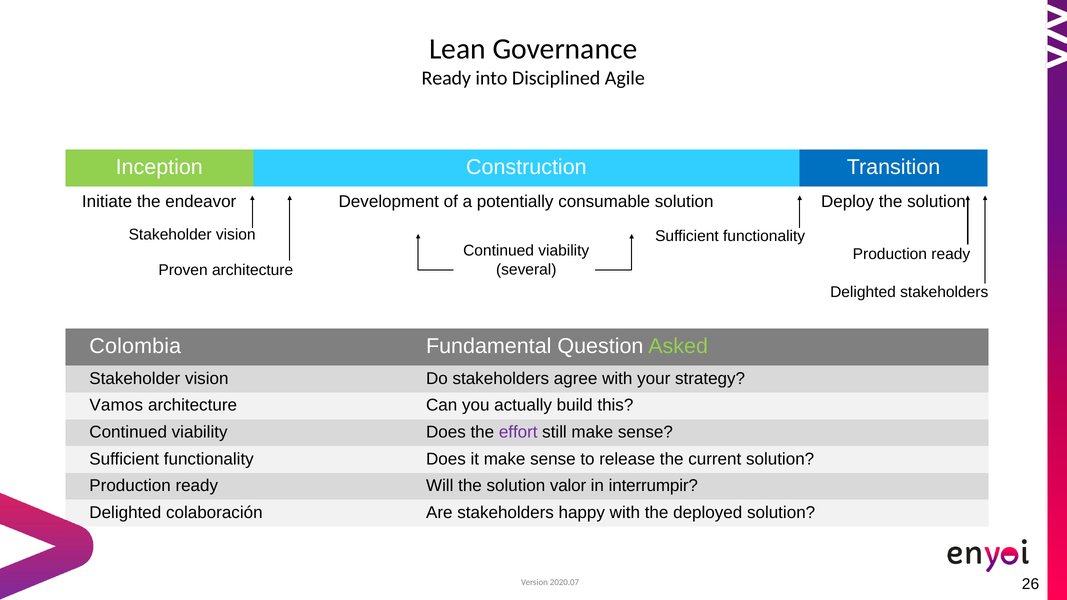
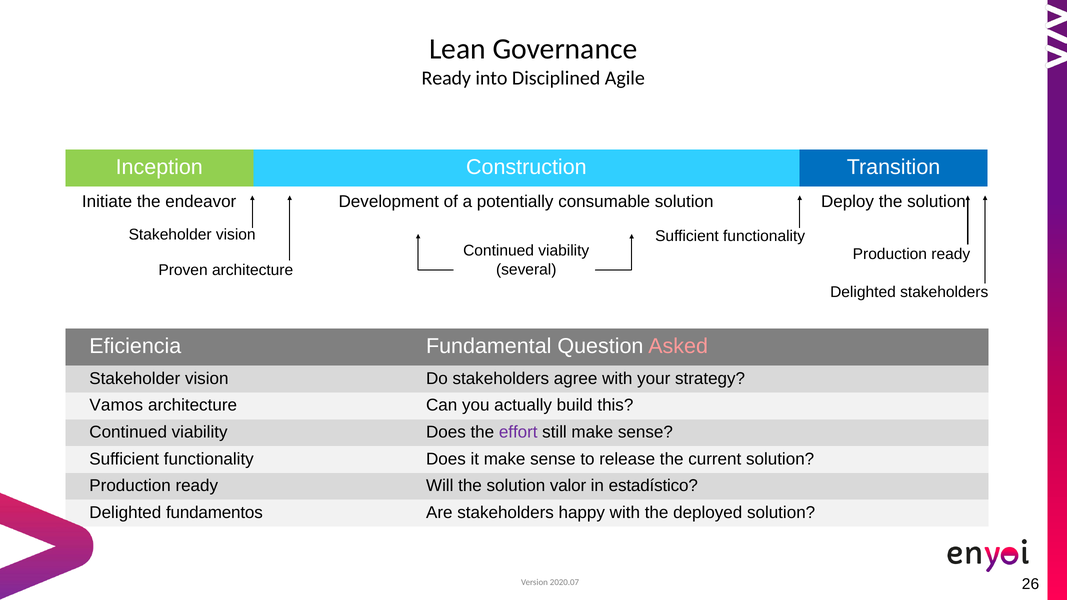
Colombia: Colombia -> Eficiencia (135, 347)
Asked colour: light green -> pink (678, 347)
interrumpir: interrumpir -> estadístico (653, 486)
colaboración: colaboración -> fundamentos (214, 513)
